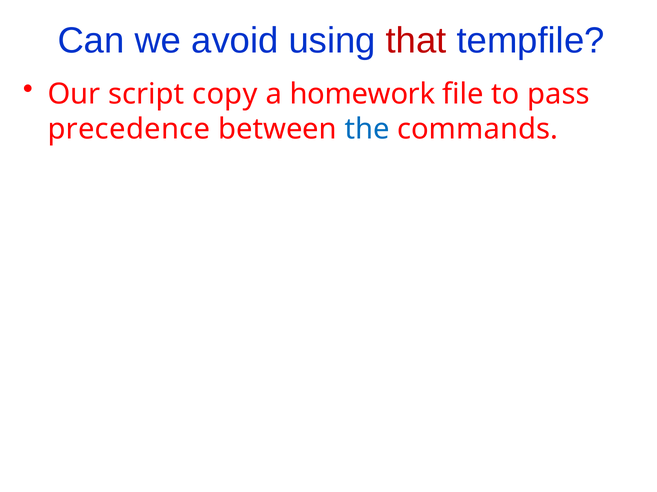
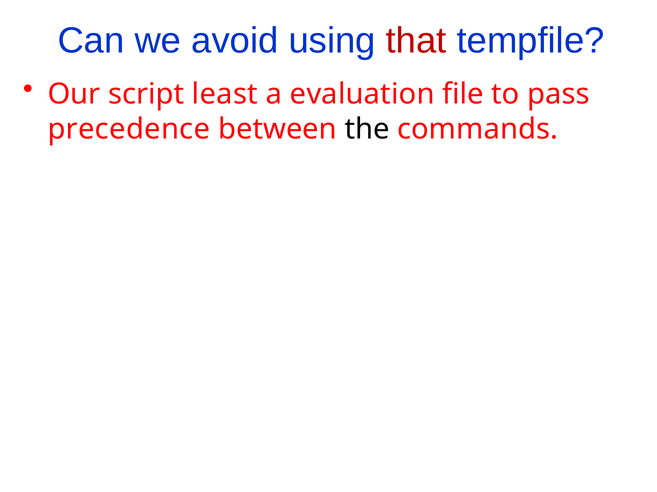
copy: copy -> least (225, 94)
homework: homework -> evaluation (362, 94)
the colour: blue -> black (367, 129)
